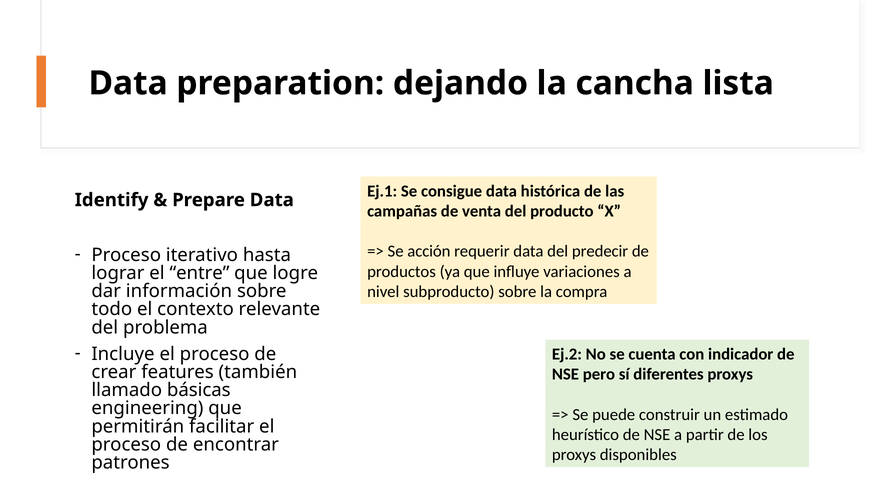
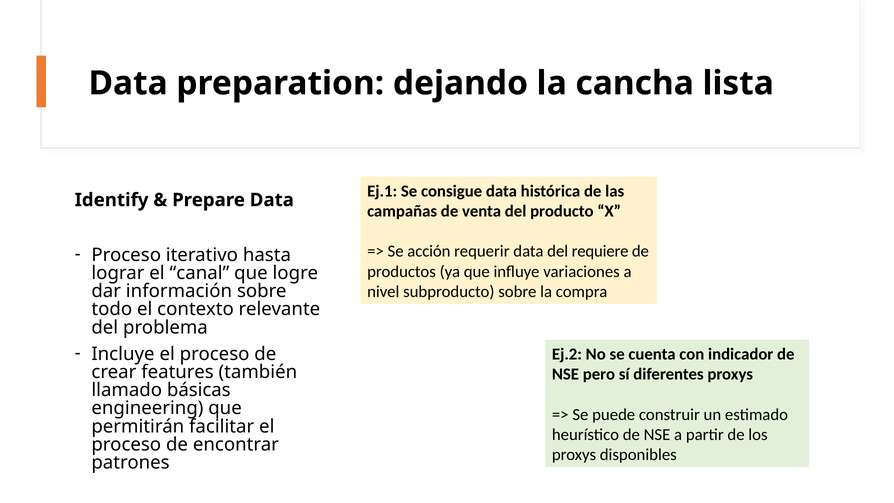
predecir: predecir -> requiere (600, 251)
entre: entre -> canal (199, 273)
